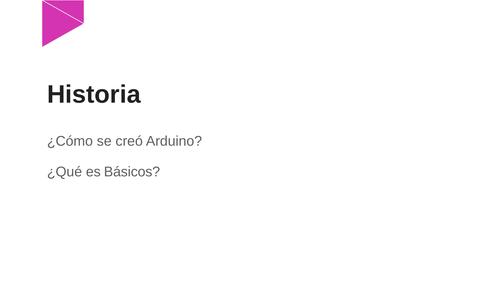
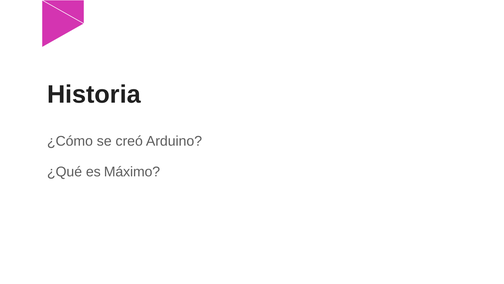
Básicos: Básicos -> Máximo (132, 172)
